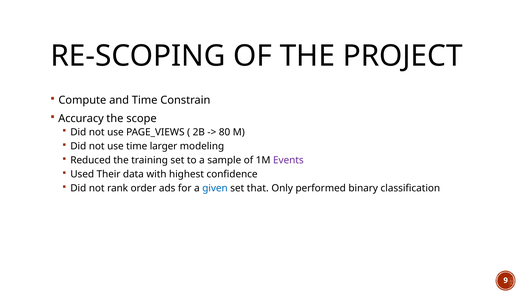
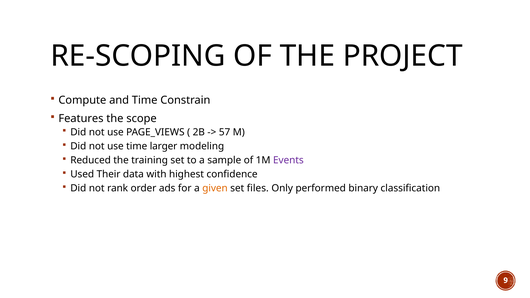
Accuracy: Accuracy -> Features (81, 119)
80: 80 -> 57 (225, 132)
given colour: blue -> orange (215, 188)
that: that -> files (258, 188)
